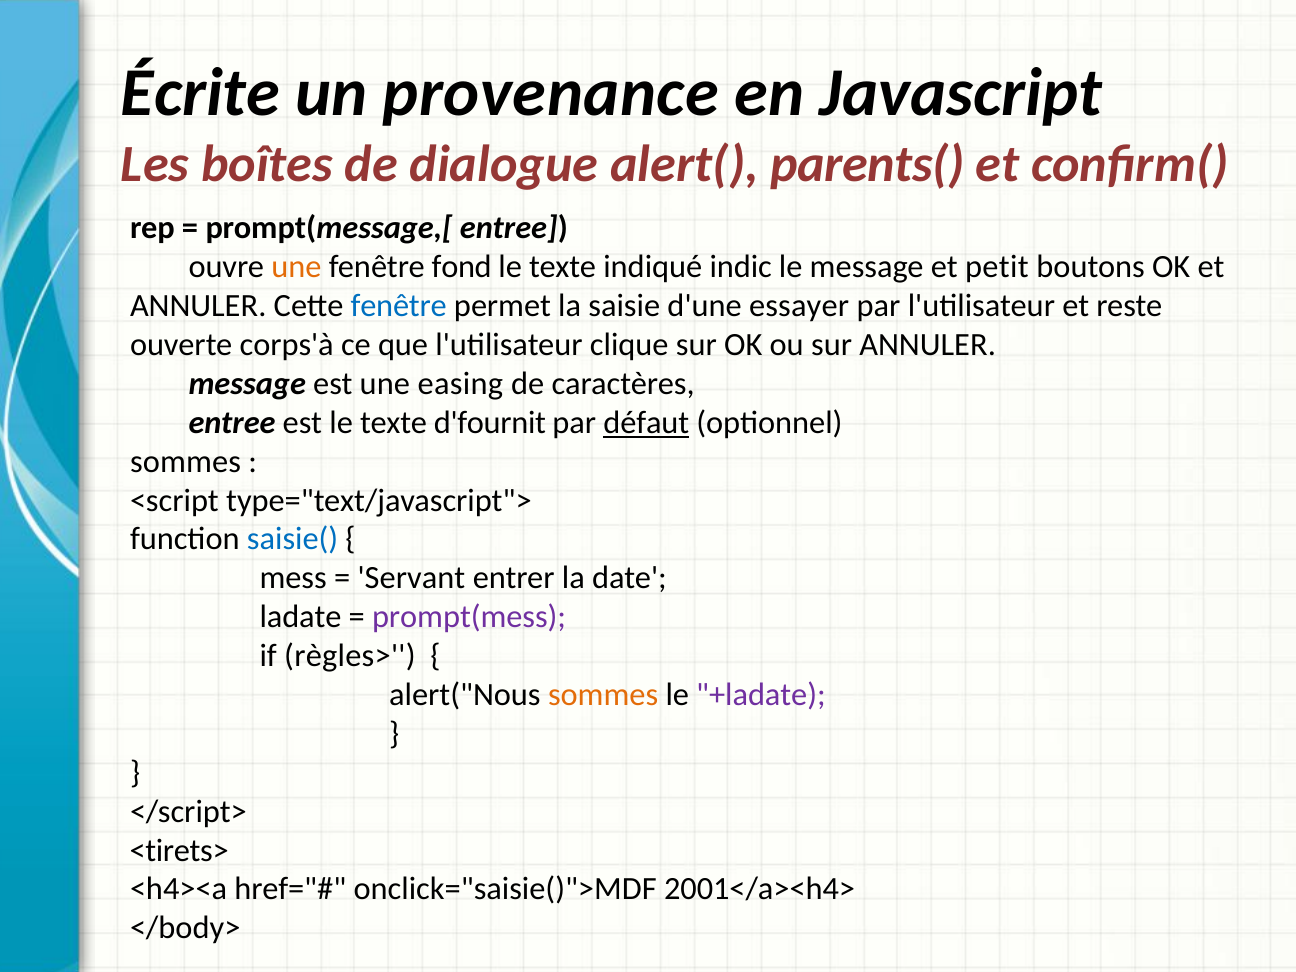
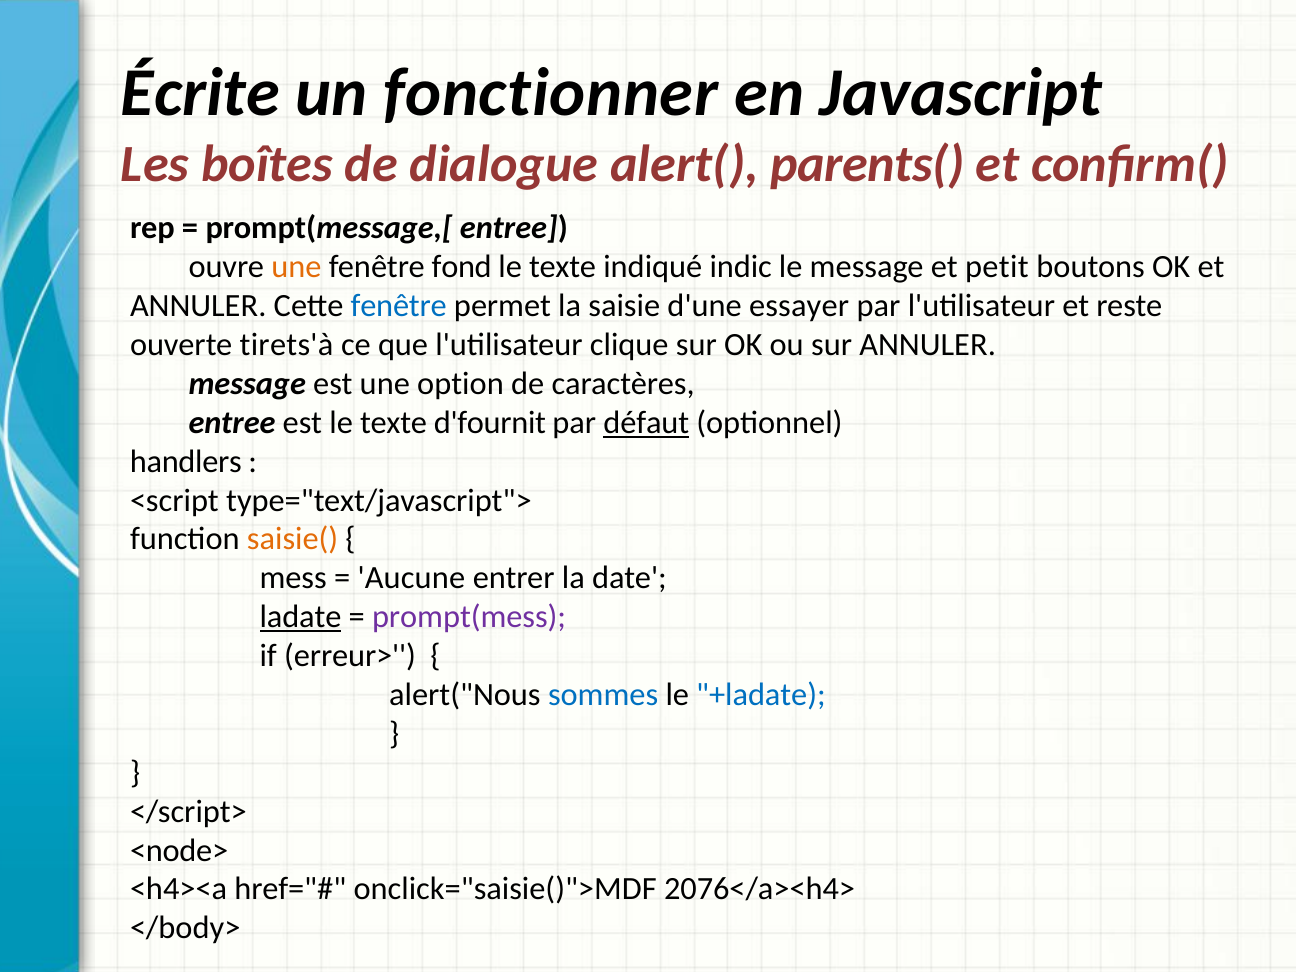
provenance: provenance -> fonctionner (551, 93)
corps'à: corps'à -> tirets'à (287, 345)
easing: easing -> option (461, 384)
sommes: sommes -> handlers (186, 462)
saisie( colour: blue -> orange (293, 539)
Servant: Servant -> Aucune (411, 578)
ladate underline: none -> present (301, 617)
règles>: règles> -> erreur> (350, 656)
sommes colour: orange -> blue (603, 695)
+ladate colour: purple -> blue (761, 695)
<tirets>: <tirets> -> <node> (179, 850)
2001</a><h4>: 2001</a><h4> -> 2076</a><h4> (760, 889)
